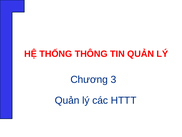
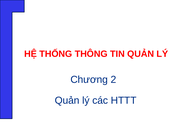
3: 3 -> 2 (113, 79)
